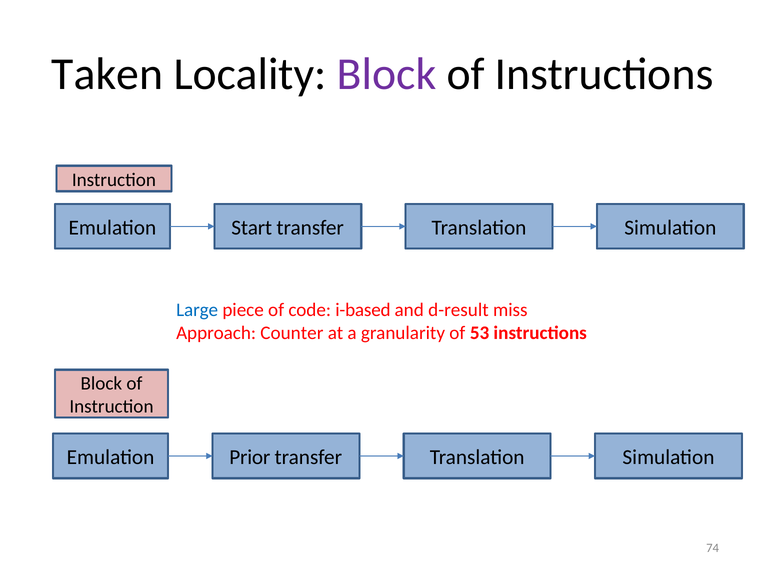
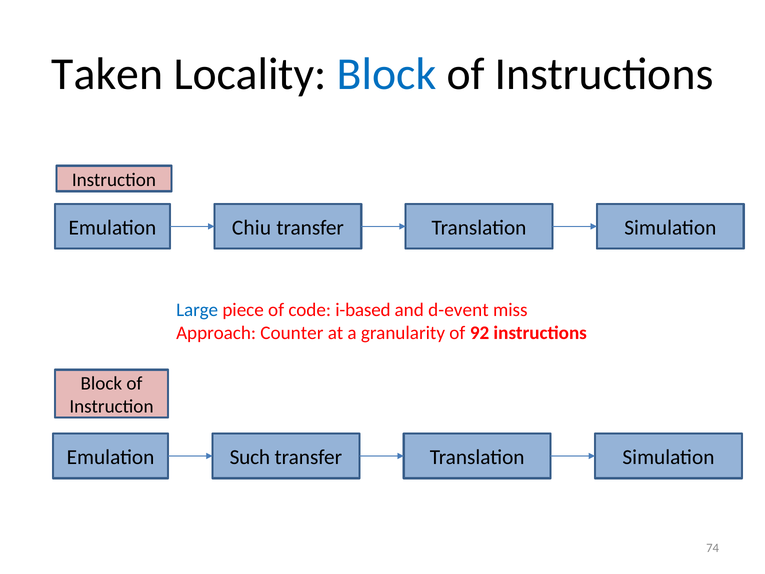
Block colour: purple -> blue (387, 74)
Start: Start -> Chiu (251, 228)
d-result: d-result -> d-event (458, 310)
53: 53 -> 92 (480, 333)
Prior: Prior -> Such (250, 457)
